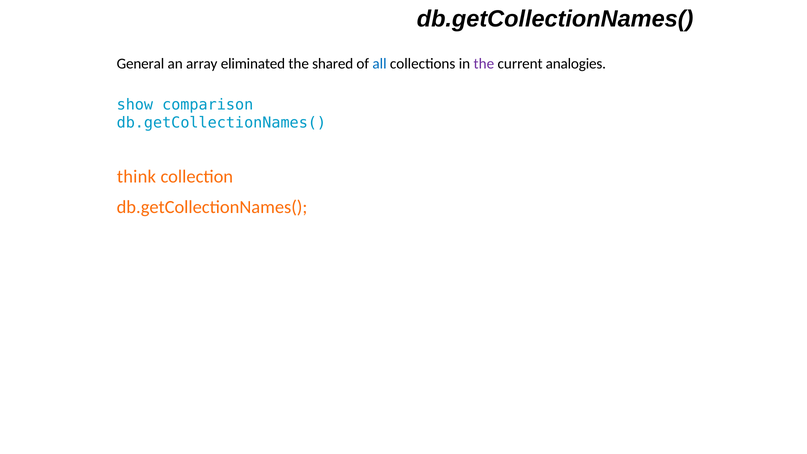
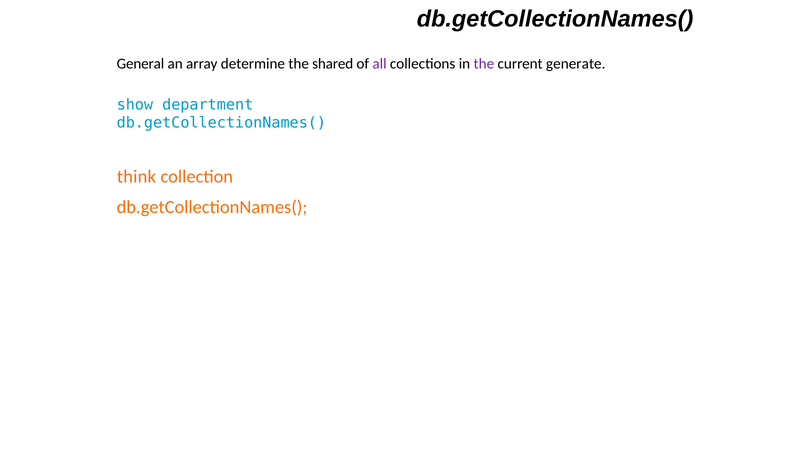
eliminated: eliminated -> determine (253, 64)
all colour: blue -> purple (380, 64)
analogies: analogies -> generate (576, 64)
comparison: comparison -> department (208, 105)
